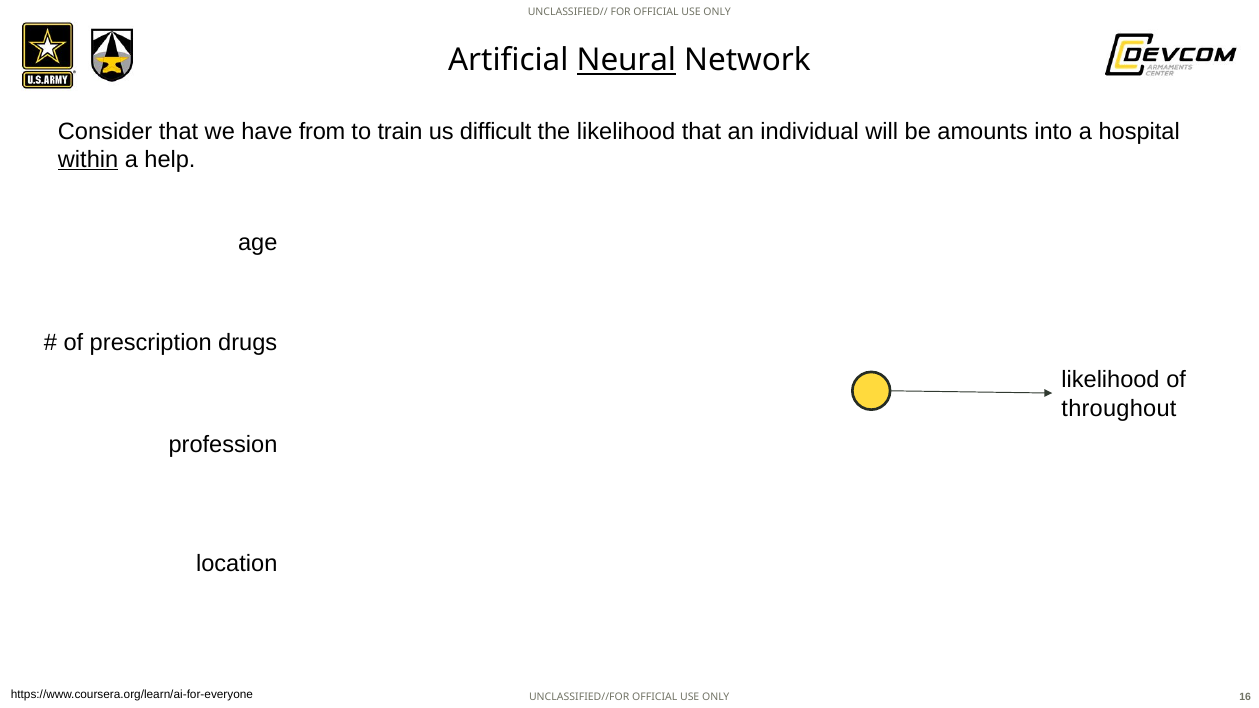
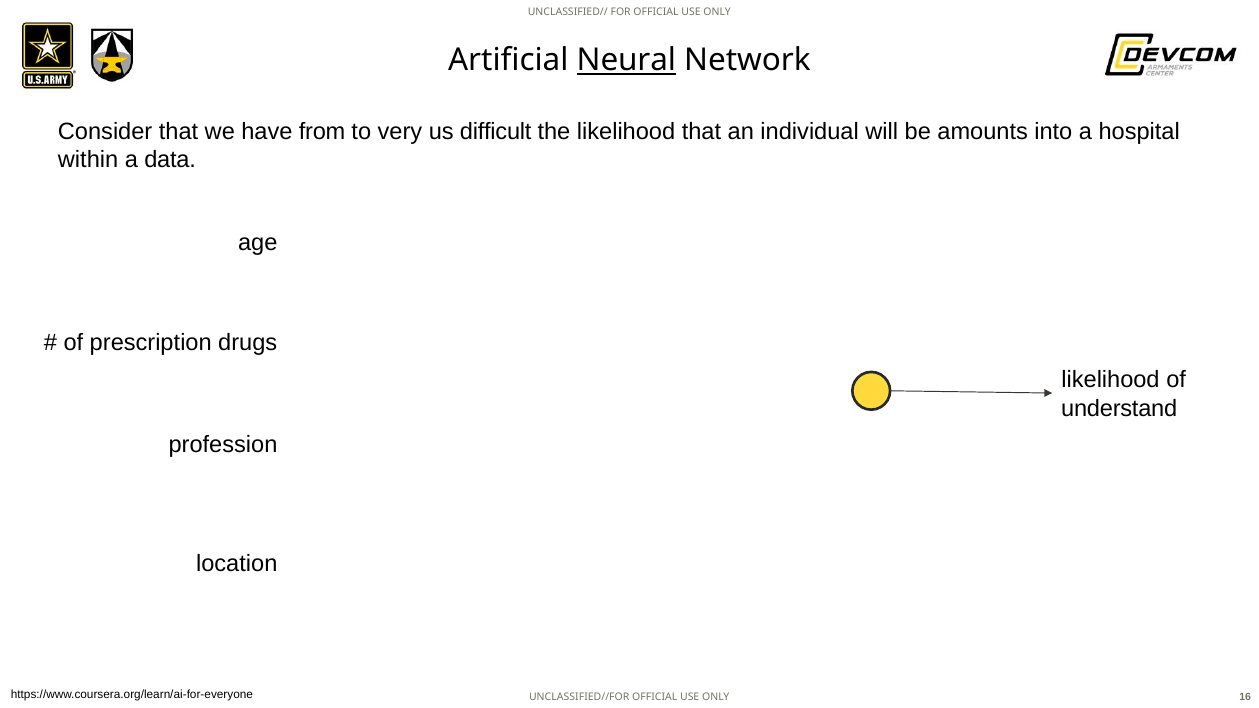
train: train -> very (400, 131)
within underline: present -> none (88, 160)
help: help -> data (170, 160)
throughout: throughout -> understand (1119, 409)
